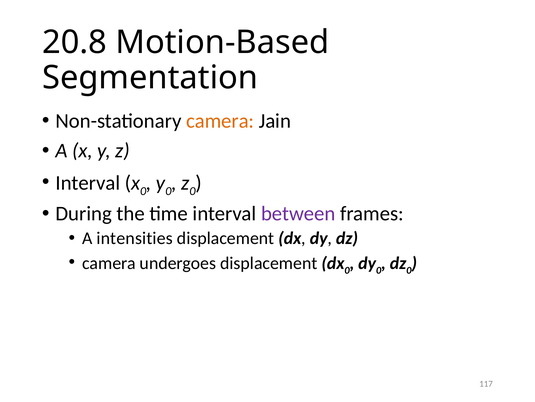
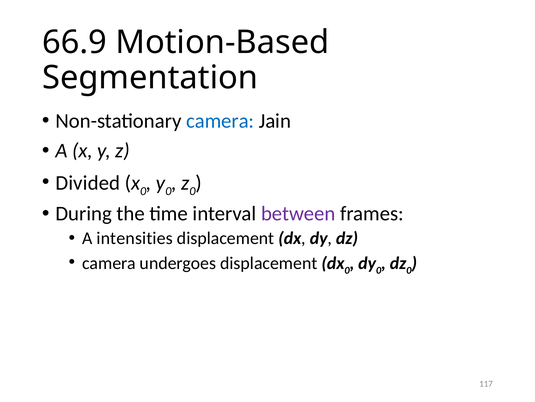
20.8: 20.8 -> 66.9 (75, 42)
camera colour: orange -> blue (220, 121)
Interval: Interval -> Divided (88, 183)
